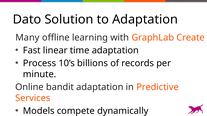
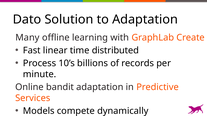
time adaptation: adaptation -> distributed (115, 51)
